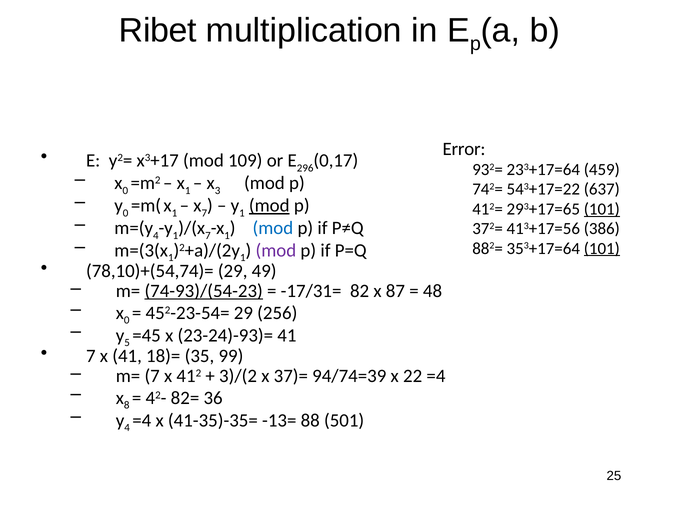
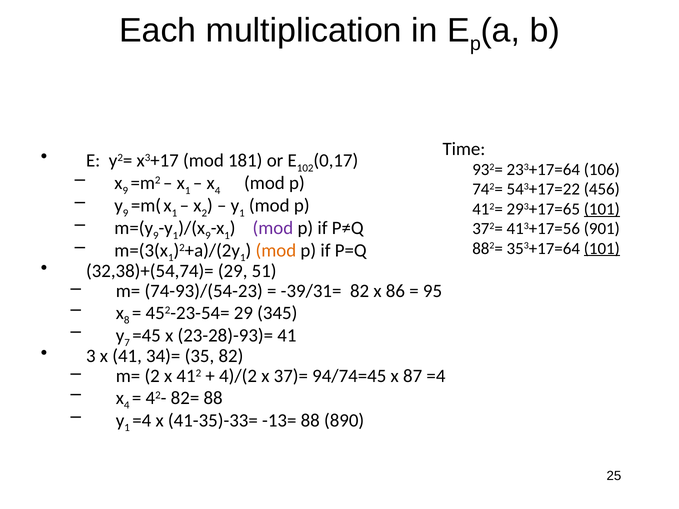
Ribet: Ribet -> Each (158, 31)
Error: Error -> Time (464, 149)
109: 109 -> 181 (245, 161)
296: 296 -> 102 (305, 168)
459: 459 -> 106 (602, 170)
0: 0 -> 9 (125, 191)
3: 3 -> 4 (218, 191)
637: 637 -> 456 (602, 189)
0: 0 -> 9 (126, 213)
x 7: 7 -> 2 (204, 213)
mod underline: present -> none (269, 206)
4: 4 -> 9 (156, 236)
7: 7 -> 9 (208, 236)
mod colour: blue -> purple (273, 228)
386: 386 -> 901 (602, 229)
mod colour: purple -> orange (276, 251)
78,10)+(54,74)=: 78,10)+(54,74)= -> 32,38)+(54,74)= (150, 271)
49: 49 -> 51 (264, 271)
74-93)/(54-23 underline: present -> none (204, 291)
-17/31=: -17/31= -> -39/31= (311, 291)
87: 87 -> 86 (395, 291)
48: 48 -> 95 (433, 291)
0: 0 -> 8 (127, 321)
256: 256 -> 345 (277, 313)
5: 5 -> 7 (127, 343)
23-24)-93)=: 23-24)-93)= -> 23-28)-93)= (225, 336)
7: 7 -> 3 (91, 356)
18)=: 18)= -> 34)= (163, 356)
35 99: 99 -> 82 (231, 356)
m= 7: 7 -> 2 (152, 376)
3)/(2: 3)/(2 -> 4)/(2 (238, 376)
94/74=39: 94/74=39 -> 94/74=45 (349, 376)
22: 22 -> 87 (413, 376)
8: 8 -> 4 (127, 406)
82= 36: 36 -> 88 (213, 398)
4: 4 -> 1 (127, 428)
41-35)-35=: 41-35)-35= -> 41-35)-33= (213, 421)
501: 501 -> 890 (344, 421)
